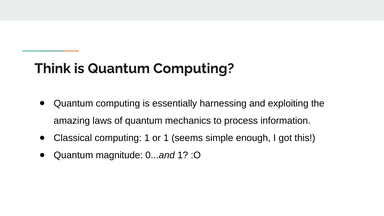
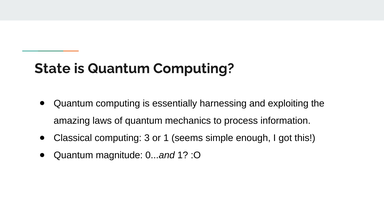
Think: Think -> State (53, 69)
computing 1: 1 -> 3 (147, 138)
